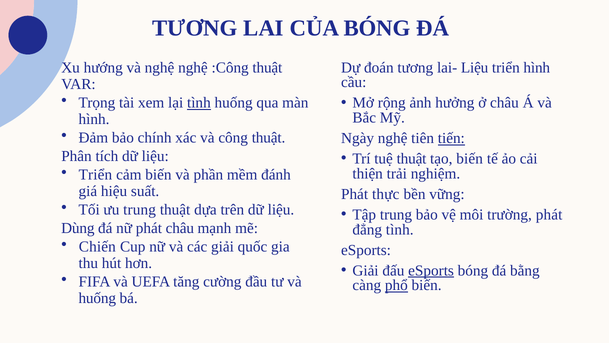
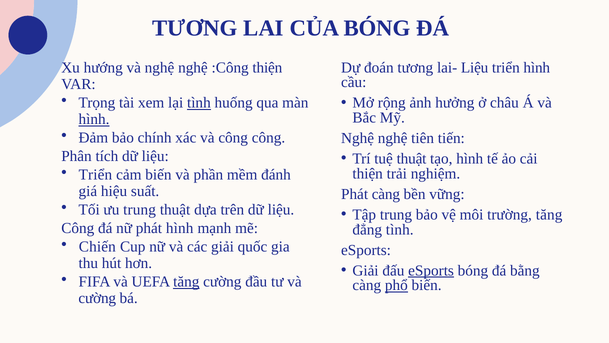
:Công thuật: thuật -> thiện (267, 68)
hình underline: none -> present (94, 119)
công thuật: thuật -> công (268, 138)
Ngày: Ngày -> Nghệ (358, 138)
tiến underline: present -> none (451, 138)
tạo biến: biến -> hình (470, 159)
Phát thực: thực -> càng (386, 194)
trường phát: phát -> tăng (549, 214)
Dùng: Dùng -> Công (78, 228)
phát châu: châu -> hình (180, 228)
tăng underline: none -> present (186, 281)
huống: huống -> cường (97, 298)
